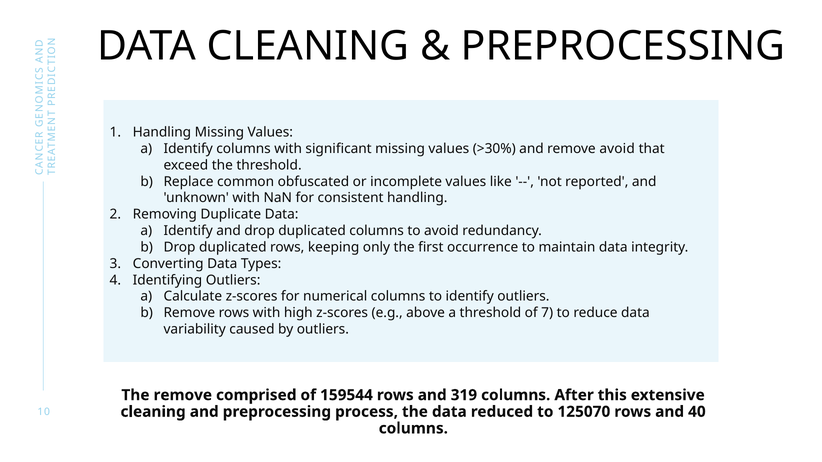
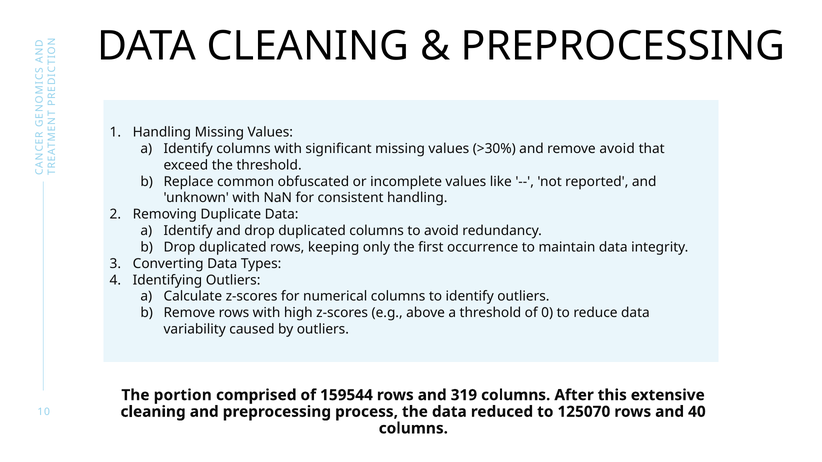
7: 7 -> 0 (547, 313)
The remove: remove -> portion (183, 395)
